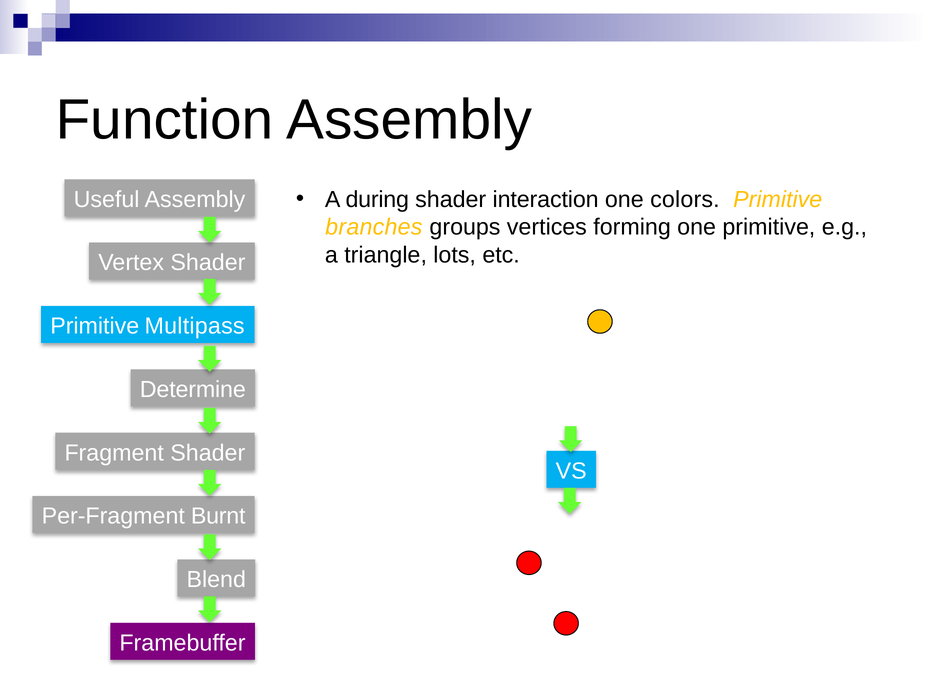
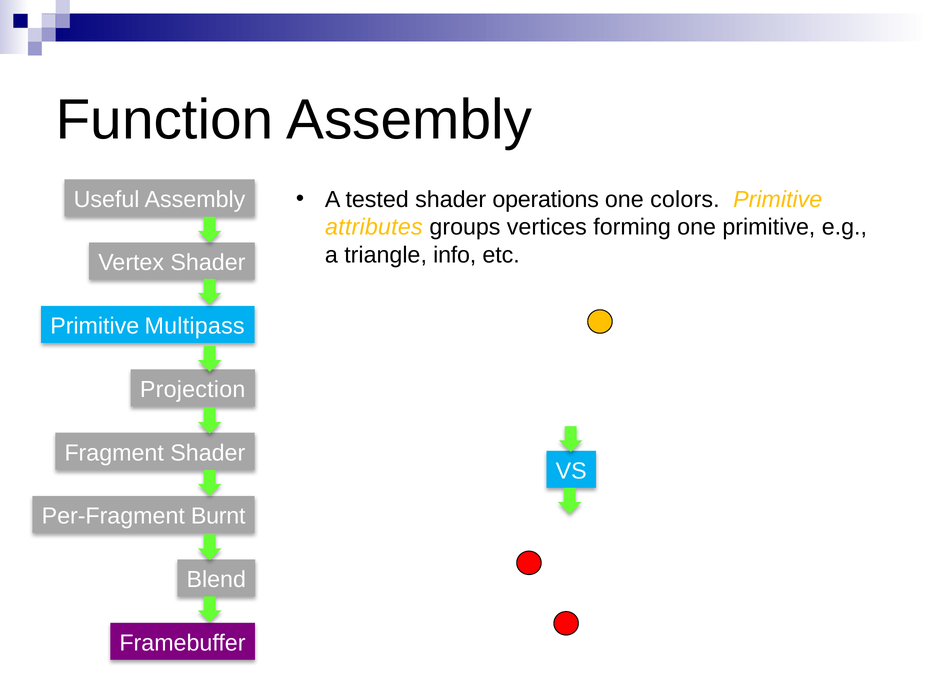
during: during -> tested (377, 200)
interaction: interaction -> operations (546, 200)
branches: branches -> attributes (374, 227)
lots: lots -> info (455, 255)
Determine: Determine -> Projection (193, 390)
